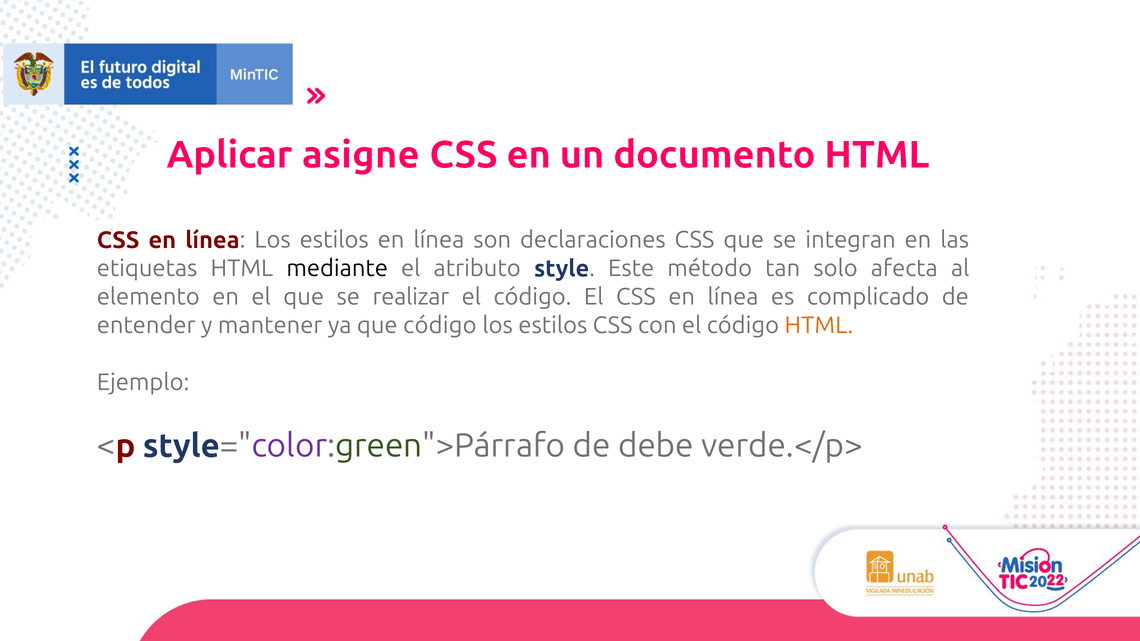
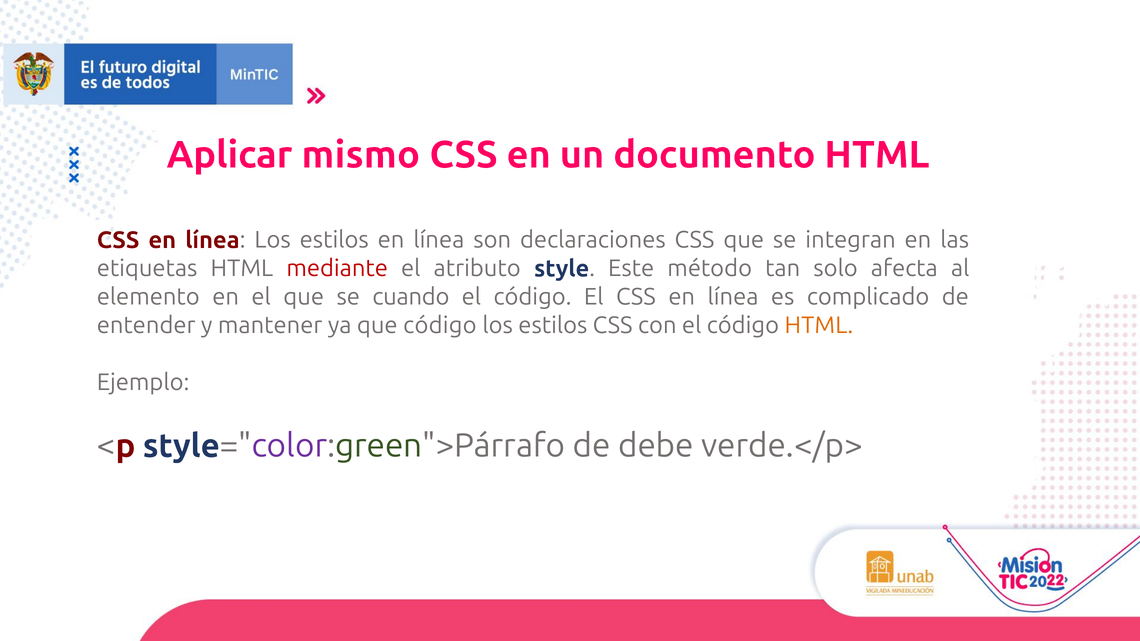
asigne: asigne -> mismo (361, 155)
mediante colour: black -> red (337, 269)
realizar: realizar -> cuando (411, 297)
